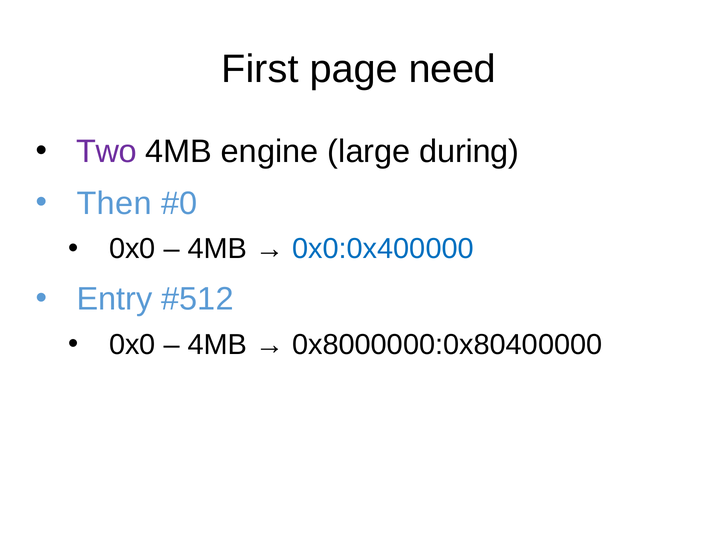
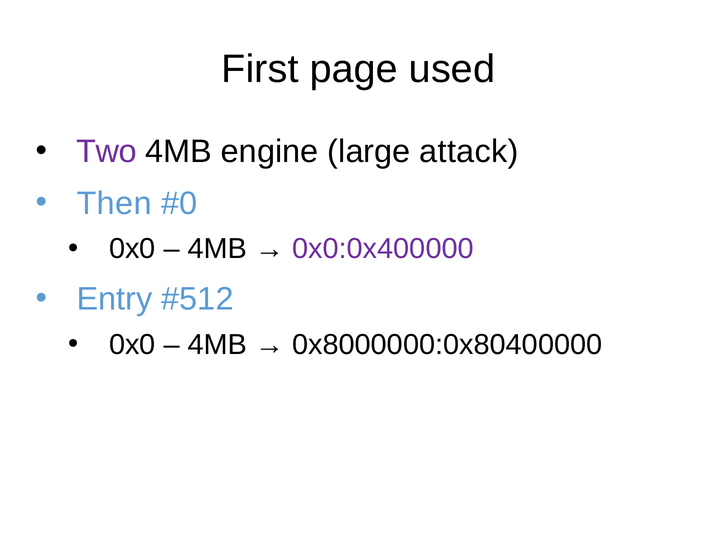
need: need -> used (452, 69)
during: during -> attack (469, 152)
0x0:0x400000 colour: blue -> purple (383, 249)
